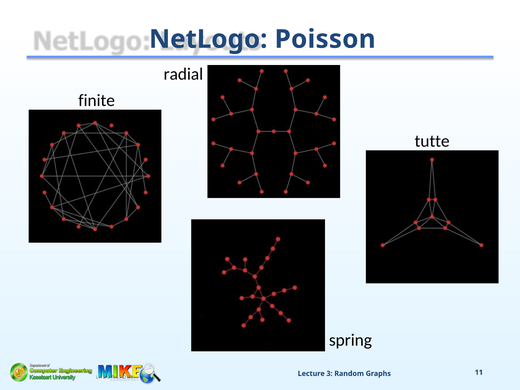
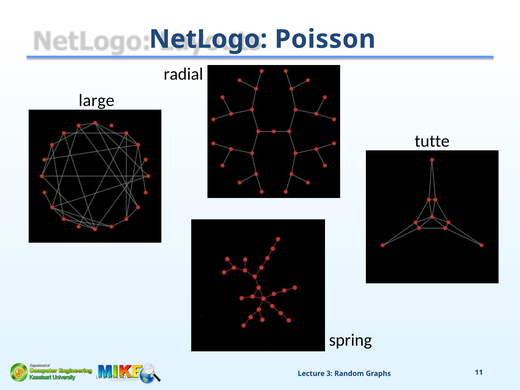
finite: finite -> large (97, 101)
